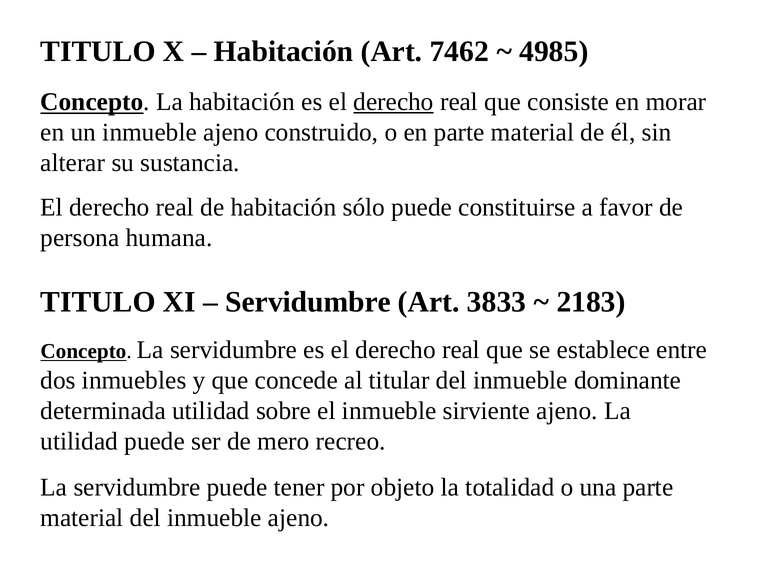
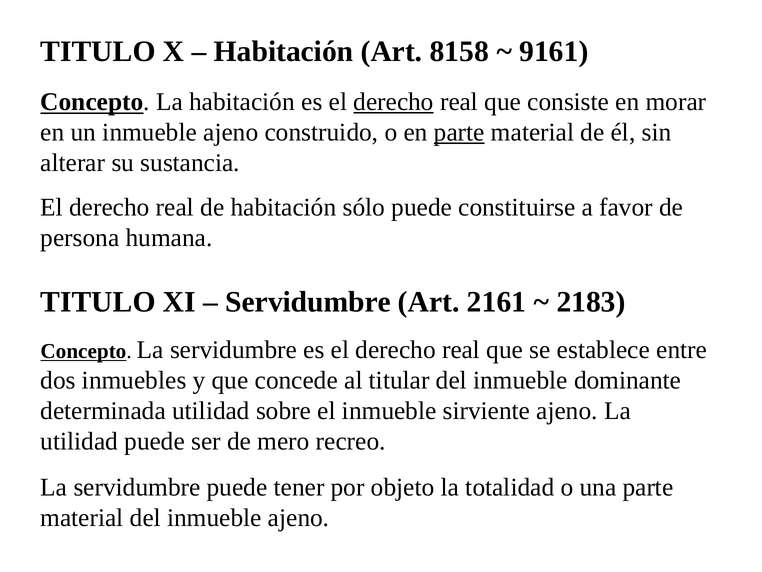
7462: 7462 -> 8158 (459, 51)
4985: 4985 -> 9161 (554, 51)
parte underline: none -> present (459, 132)
3833: 3833 -> 2161 (497, 302)
